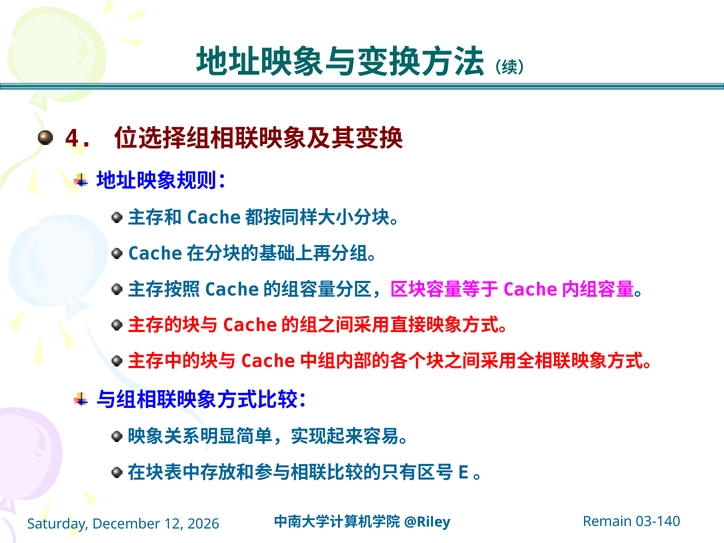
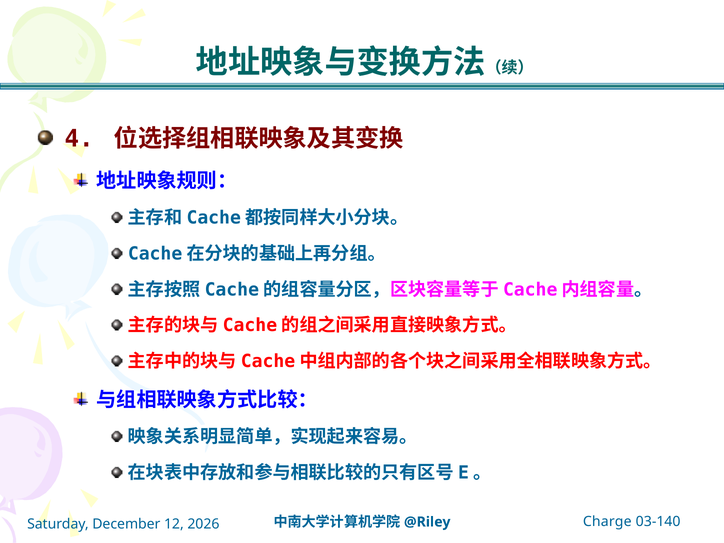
Remain: Remain -> Charge (607, 522)
